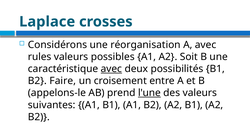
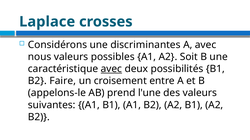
réorganisation: réorganisation -> discriminantes (145, 45)
rules: rules -> nous (40, 57)
l'une underline: present -> none (149, 93)
